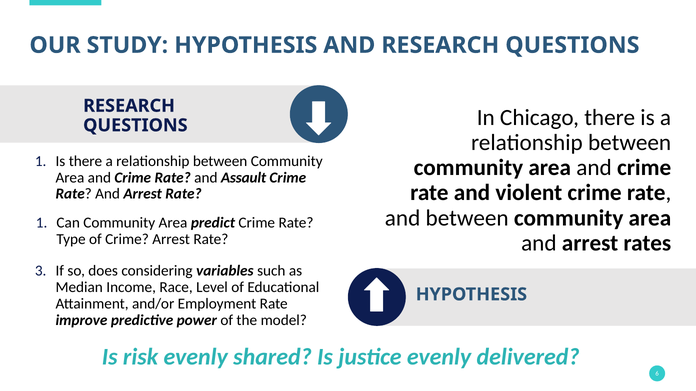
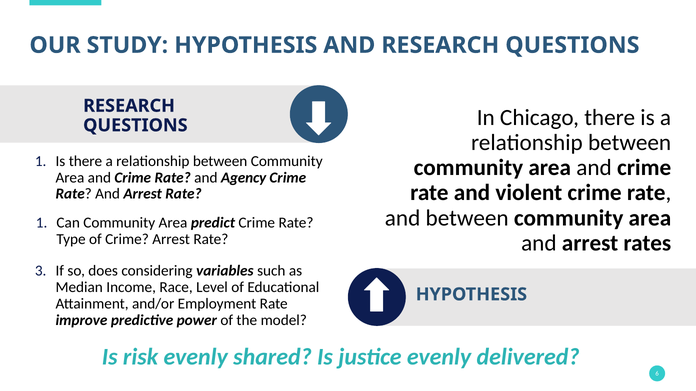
Assault: Assault -> Agency (244, 178)
